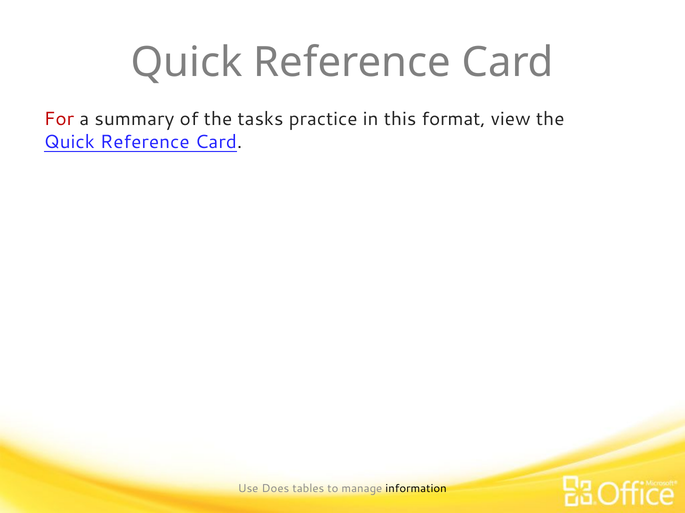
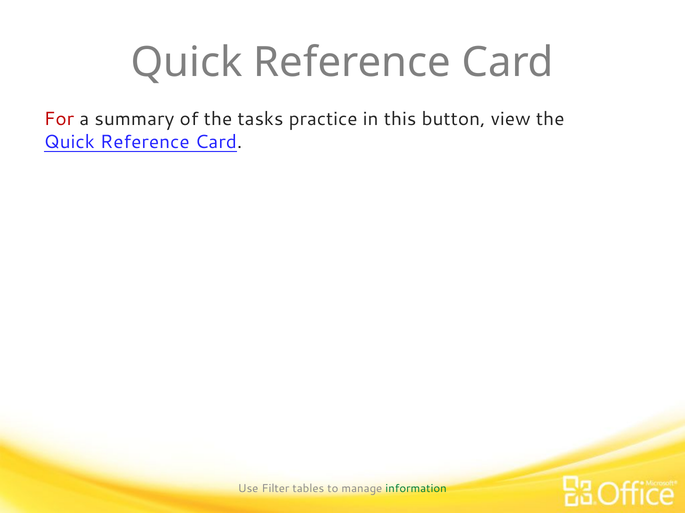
format: format -> button (453, 119)
Does: Does -> Filter (275, 489)
information colour: black -> green (416, 489)
